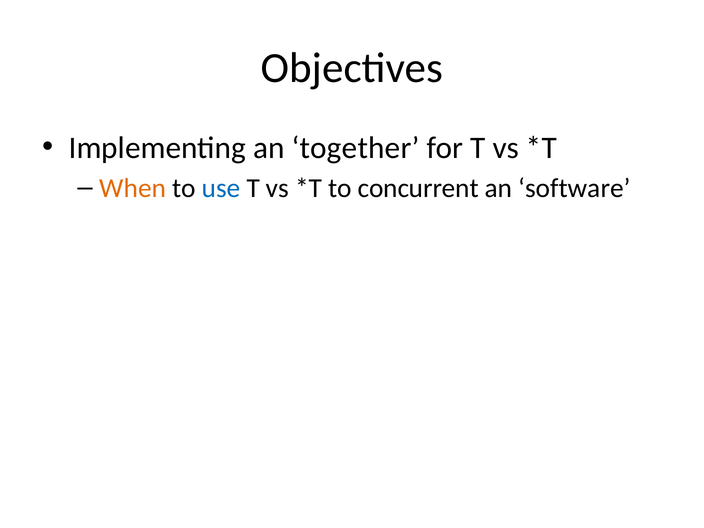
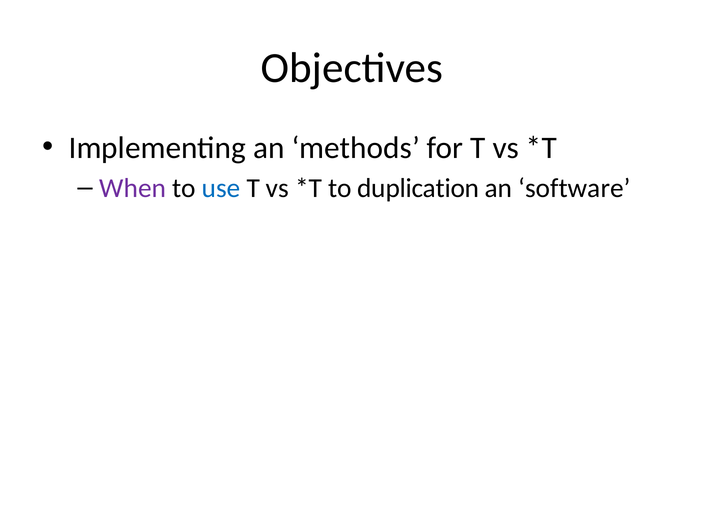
together: together -> methods (356, 148)
When colour: orange -> purple (133, 188)
concurrent: concurrent -> duplication (418, 188)
